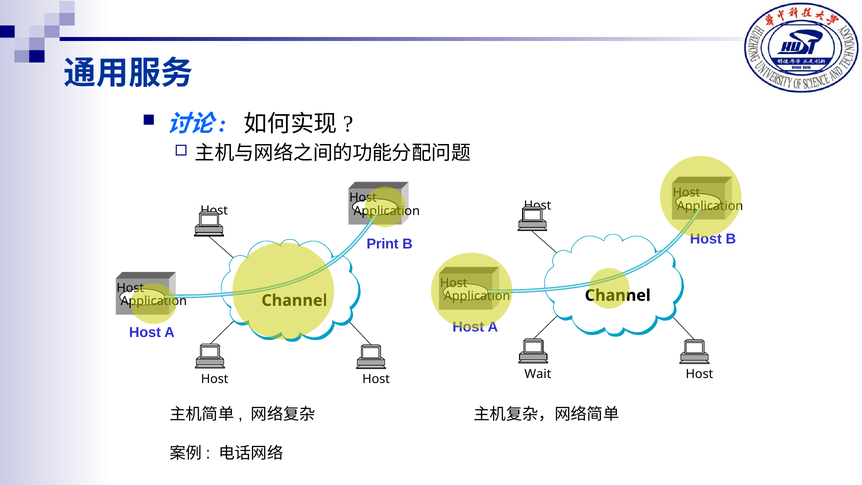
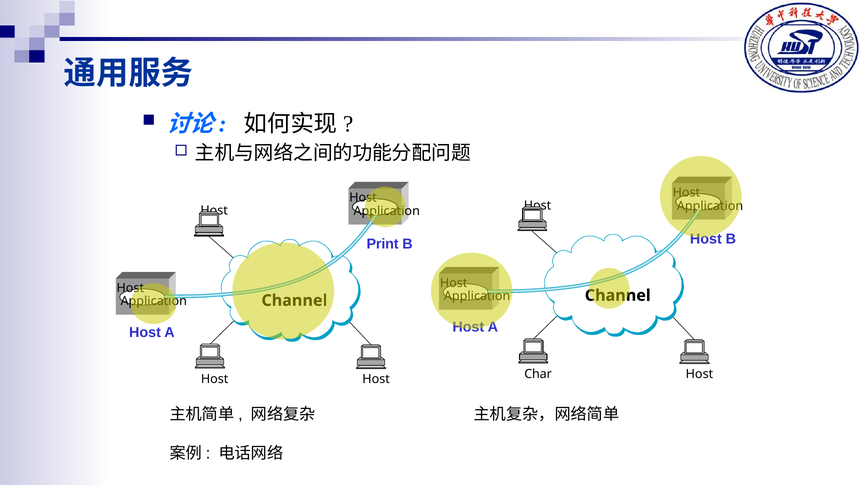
Wait: Wait -> Char (538, 374)
